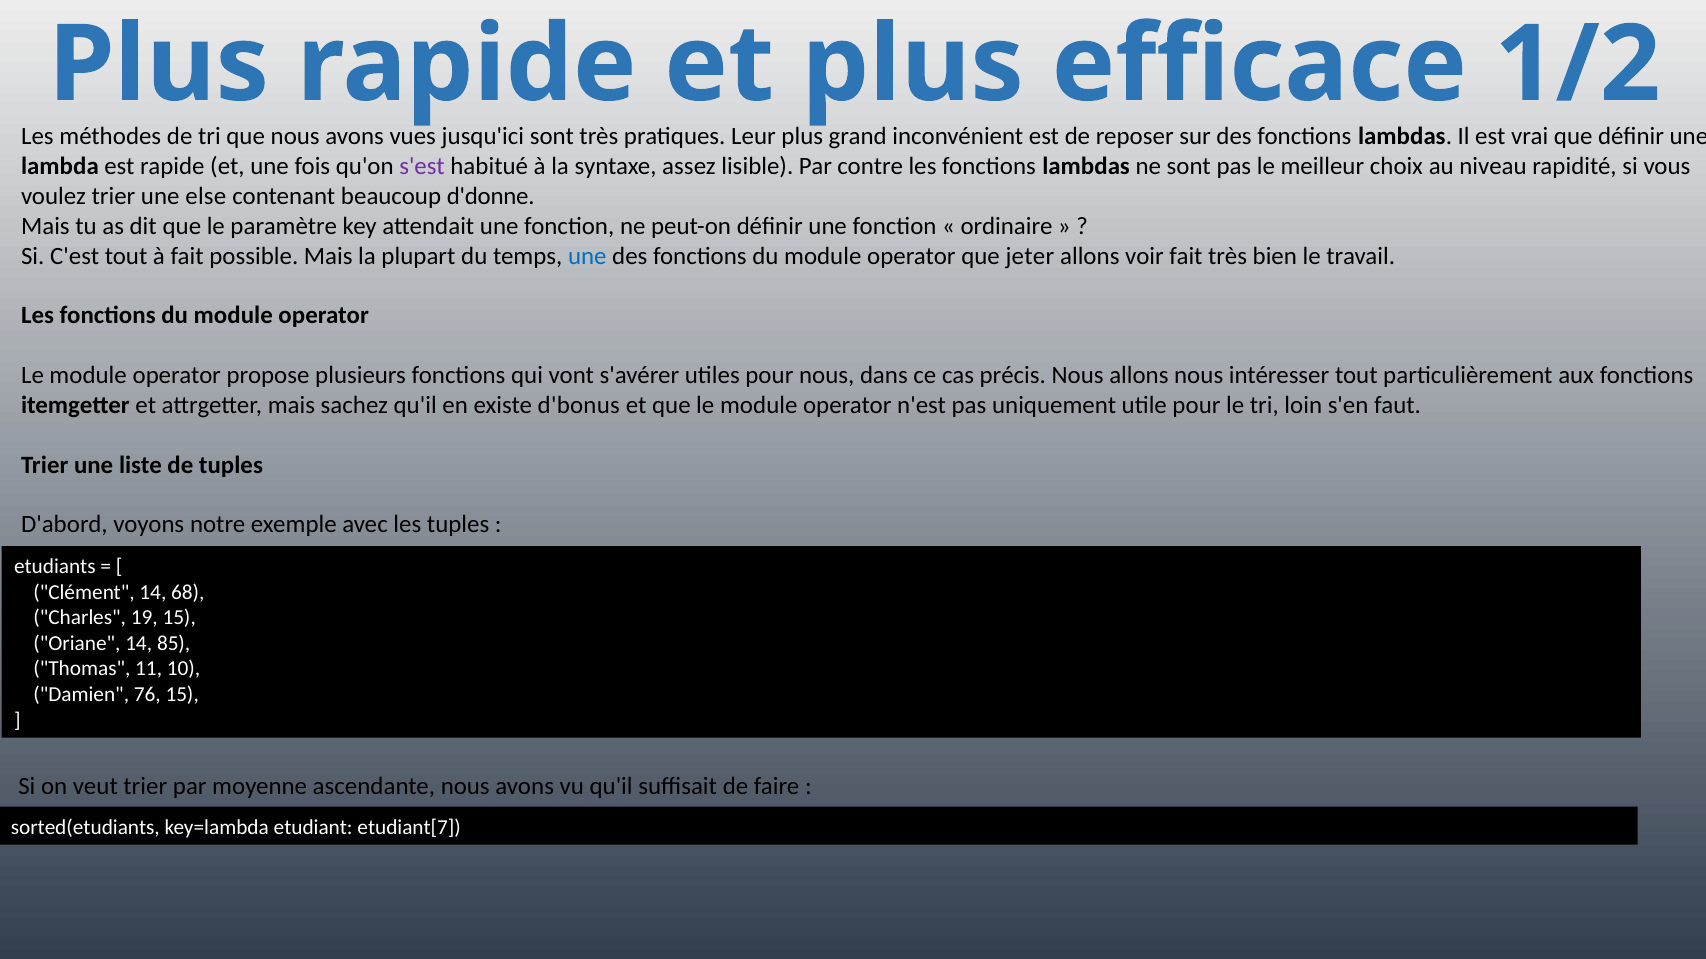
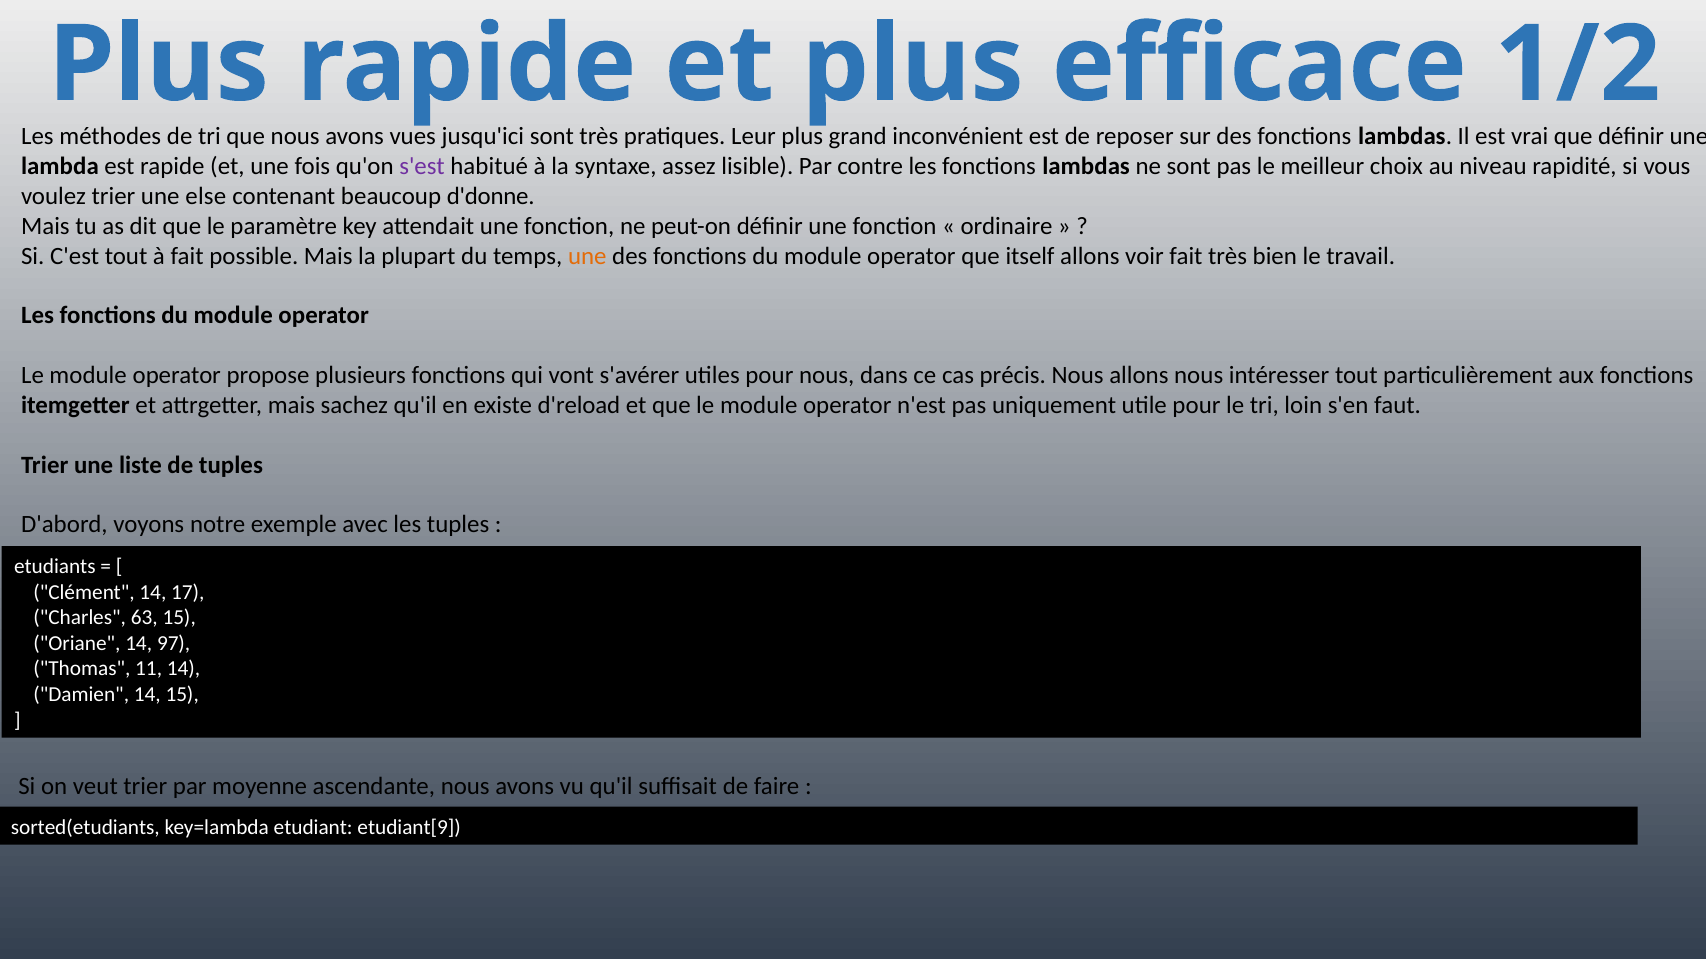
une colour: blue -> orange (587, 256)
jeter: jeter -> itself (1030, 256)
d'bonus: d'bonus -> d'reload (579, 405)
68: 68 -> 17 (188, 593)
19: 19 -> 63 (144, 618)
85: 85 -> 97 (174, 644)
11 10: 10 -> 14 (184, 669)
Damien 76: 76 -> 14 (147, 695)
etudiant[7: etudiant[7 -> etudiant[9 (409, 828)
